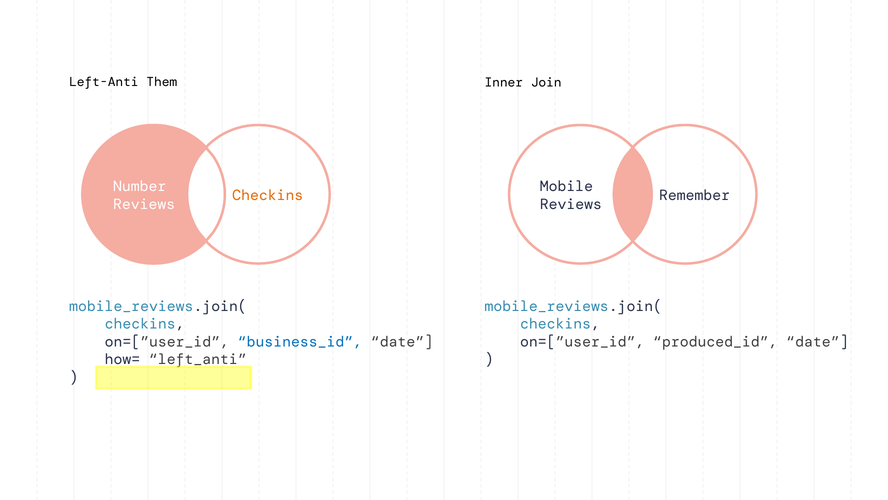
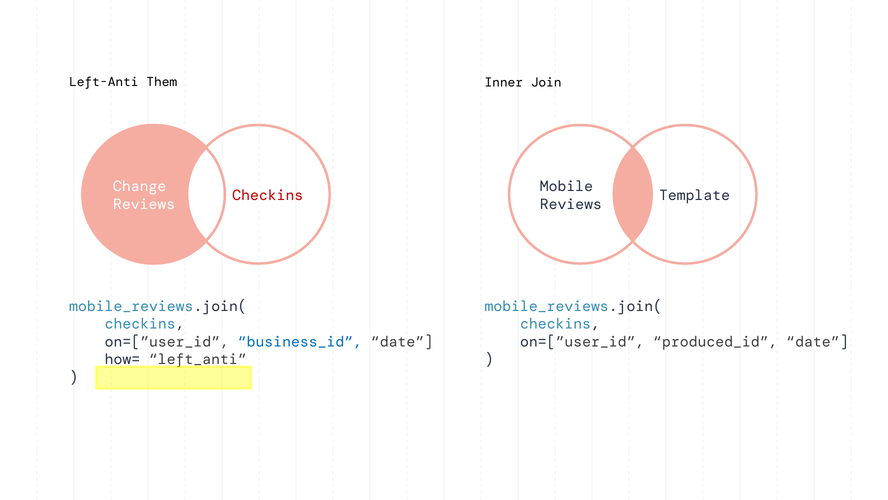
Number: Number -> Change (140, 186)
Checkins colour: orange -> red (268, 195)
Remember: Remember -> Template (695, 195)
